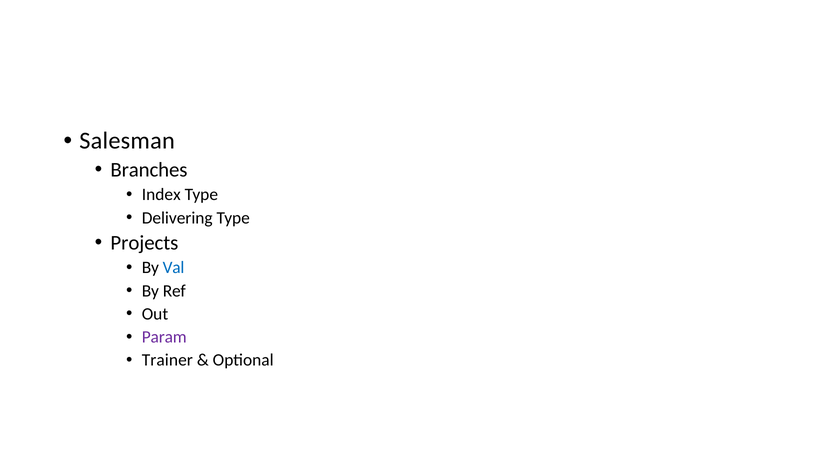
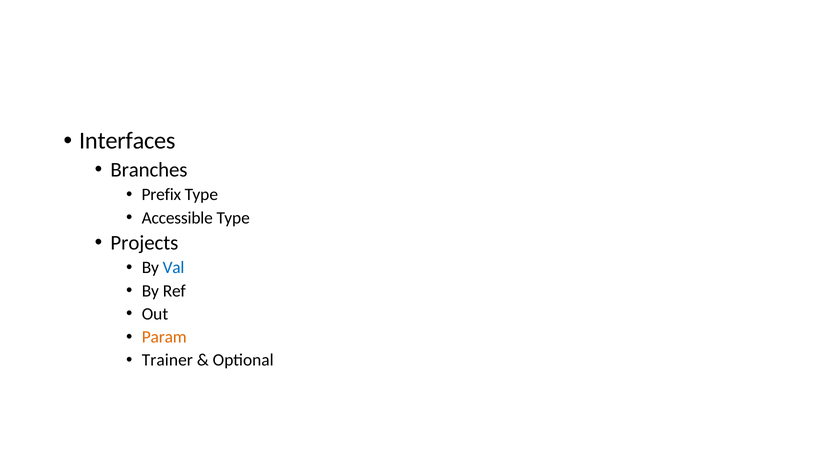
Salesman: Salesman -> Interfaces (127, 141)
Index: Index -> Prefix (161, 195)
Delivering: Delivering -> Accessible (177, 218)
Param colour: purple -> orange (164, 337)
